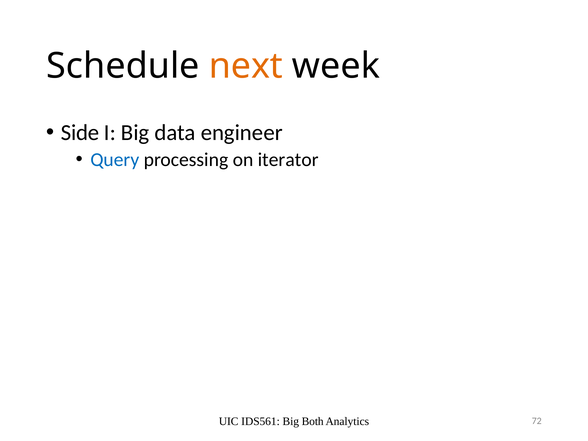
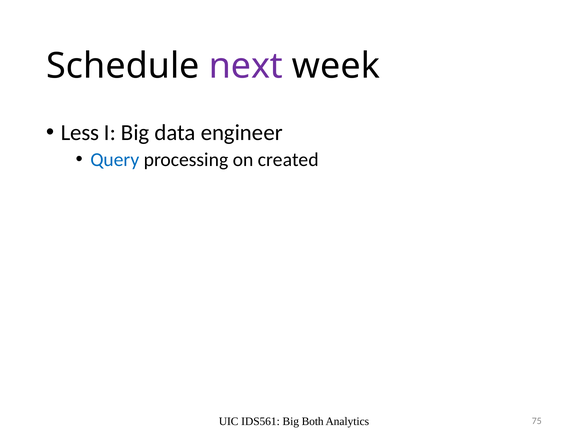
next colour: orange -> purple (246, 66)
Side: Side -> Less (80, 133)
iterator: iterator -> created (288, 160)
72: 72 -> 75 (537, 421)
